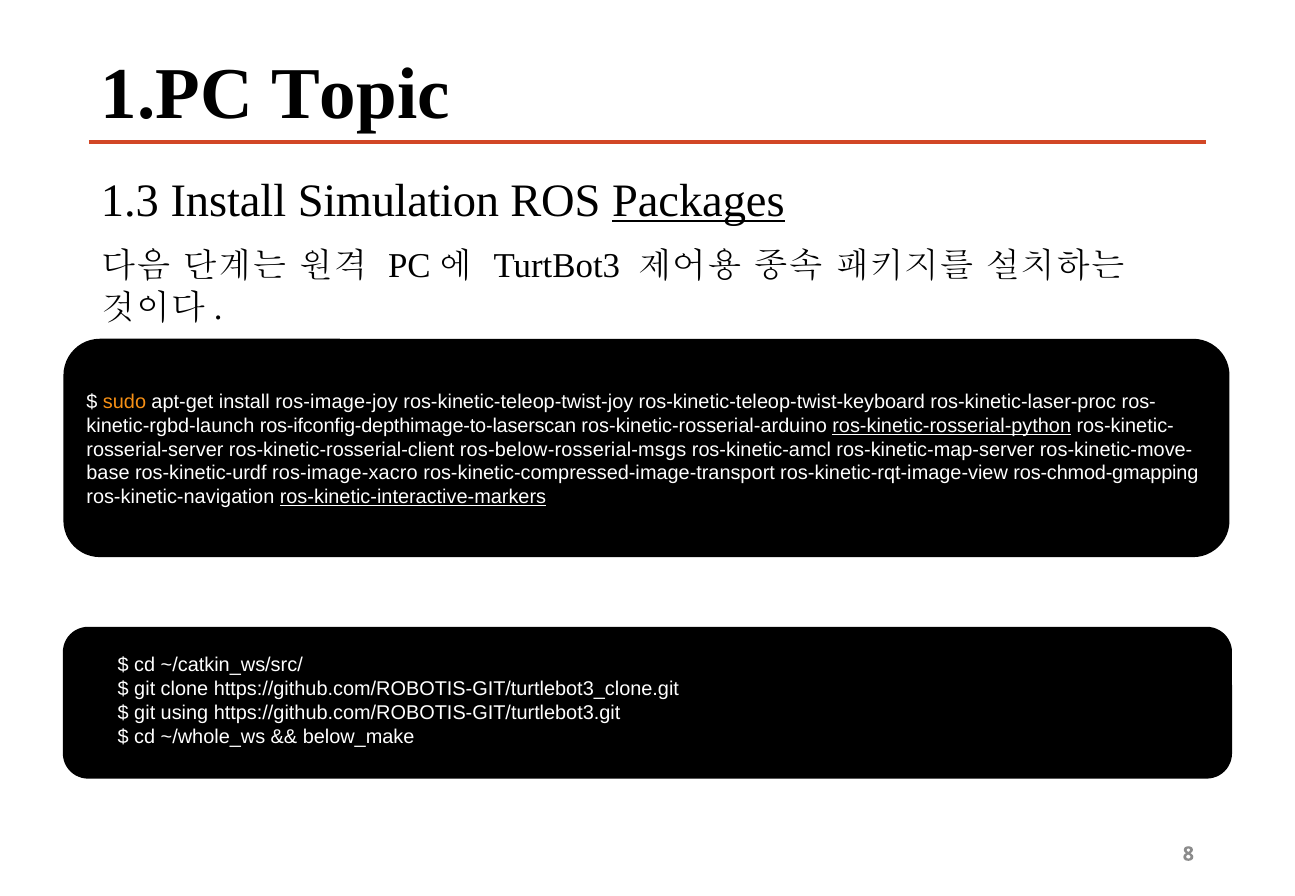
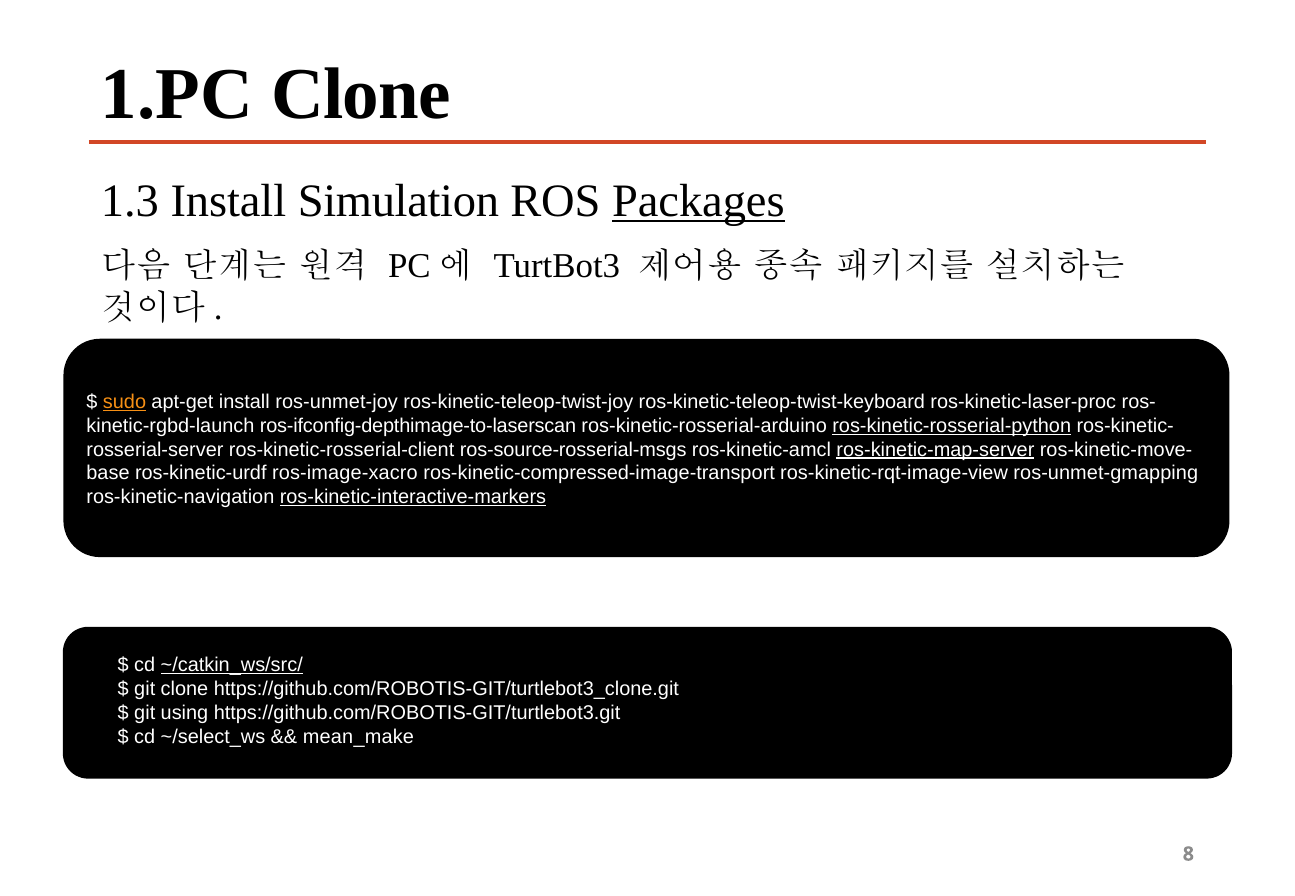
1.PC Topic: Topic -> Clone (361, 94)
sudo underline: none -> present (124, 402)
ros-image-joy: ros-image-joy -> ros-unmet-joy (337, 402)
ros-below-rosserial-msgs: ros-below-rosserial-msgs -> ros-source-rosserial-msgs (573, 450)
ros-kinetic-map-server underline: none -> present (935, 450)
ros-chmod-gmapping: ros-chmod-gmapping -> ros-unmet-gmapping (1106, 474)
~/catkin_ws/src/ underline: none -> present (232, 665)
~/whole_ws: ~/whole_ws -> ~/select_ws (213, 737)
below_make: below_make -> mean_make (358, 737)
